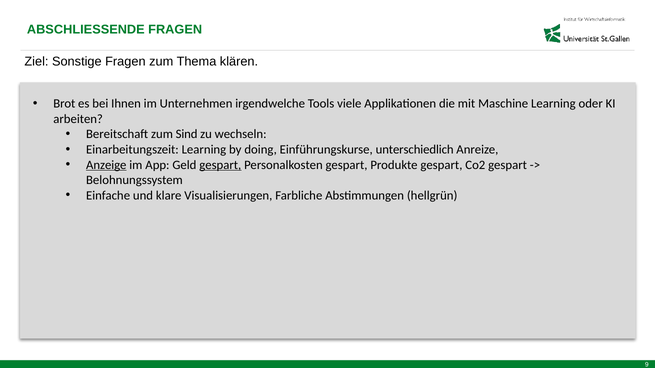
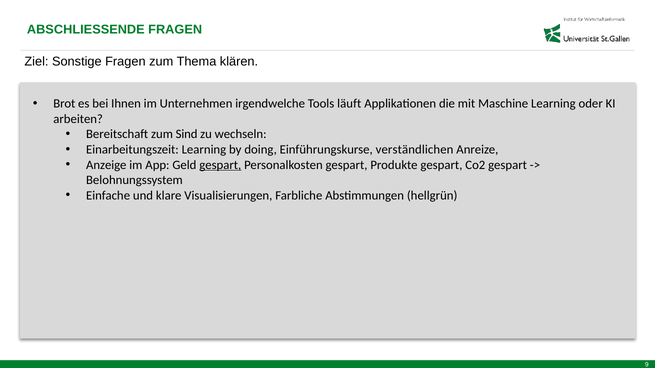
viele: viele -> läuft (349, 104)
unterschiedlich: unterschiedlich -> verständlichen (415, 150)
Anzeige underline: present -> none (106, 165)
